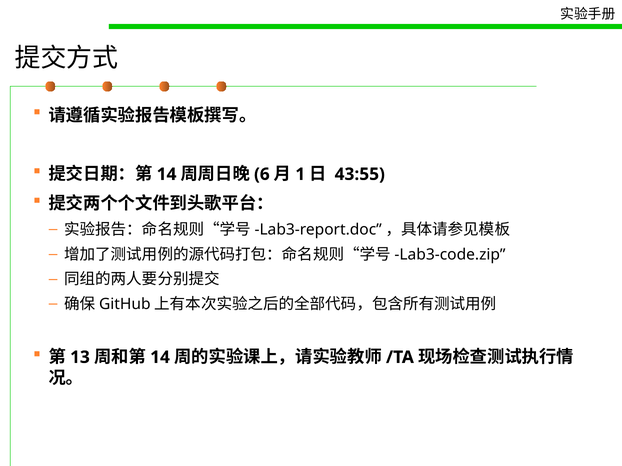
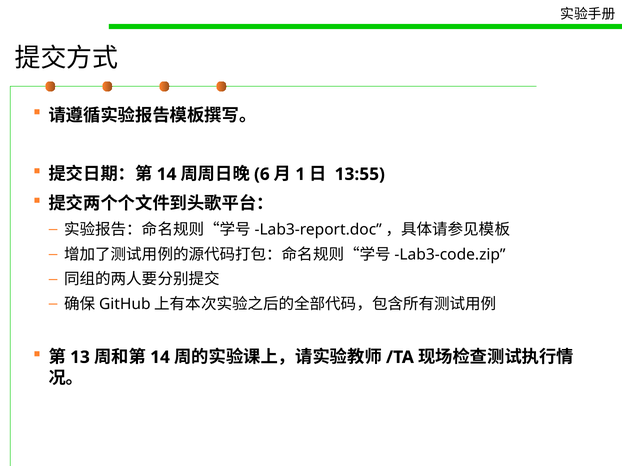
43:55: 43:55 -> 13:55 (360, 174)
